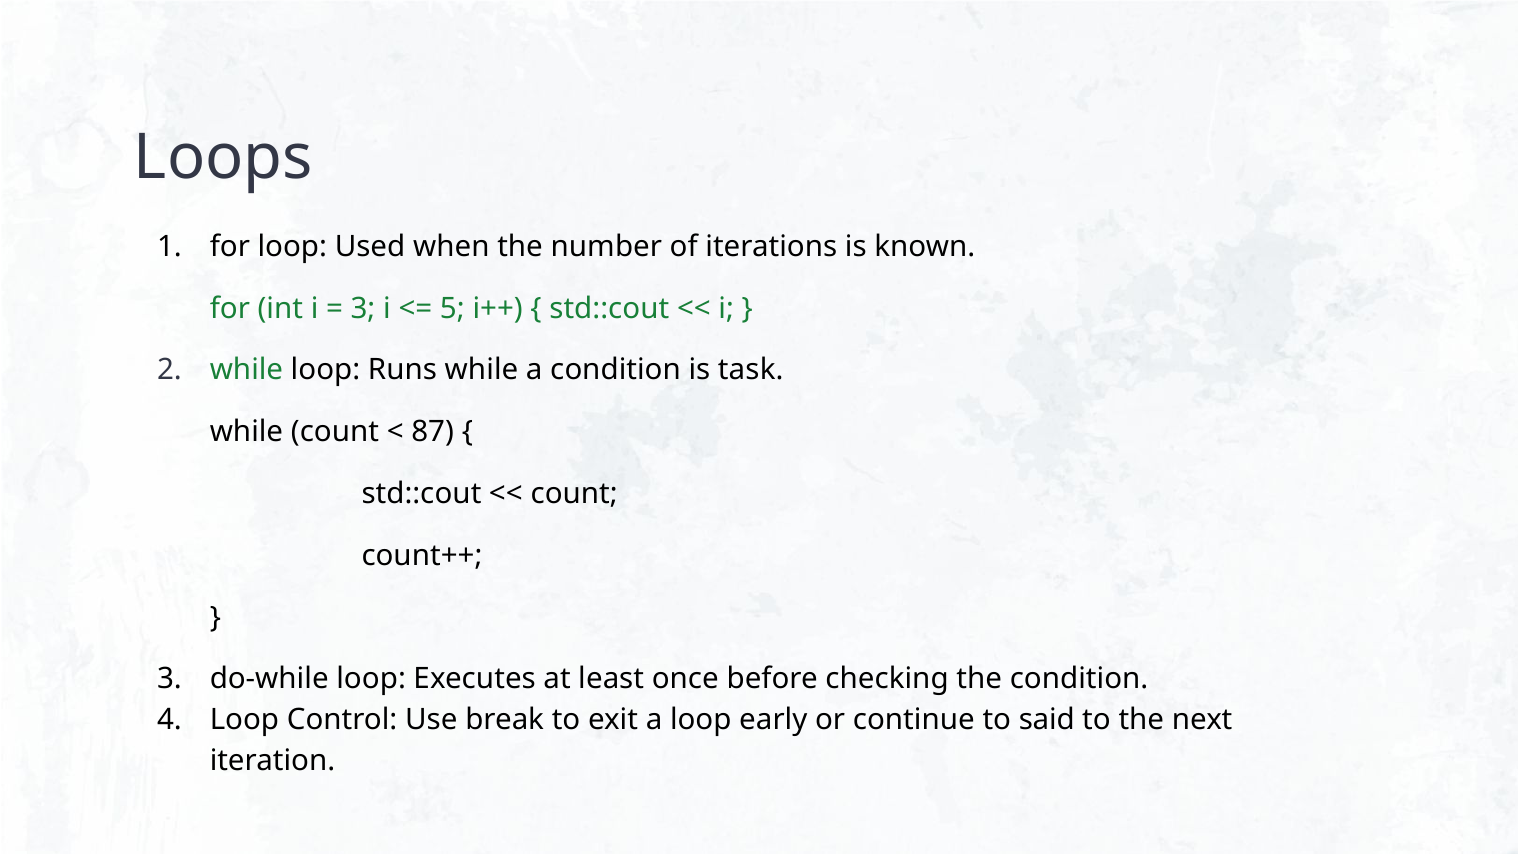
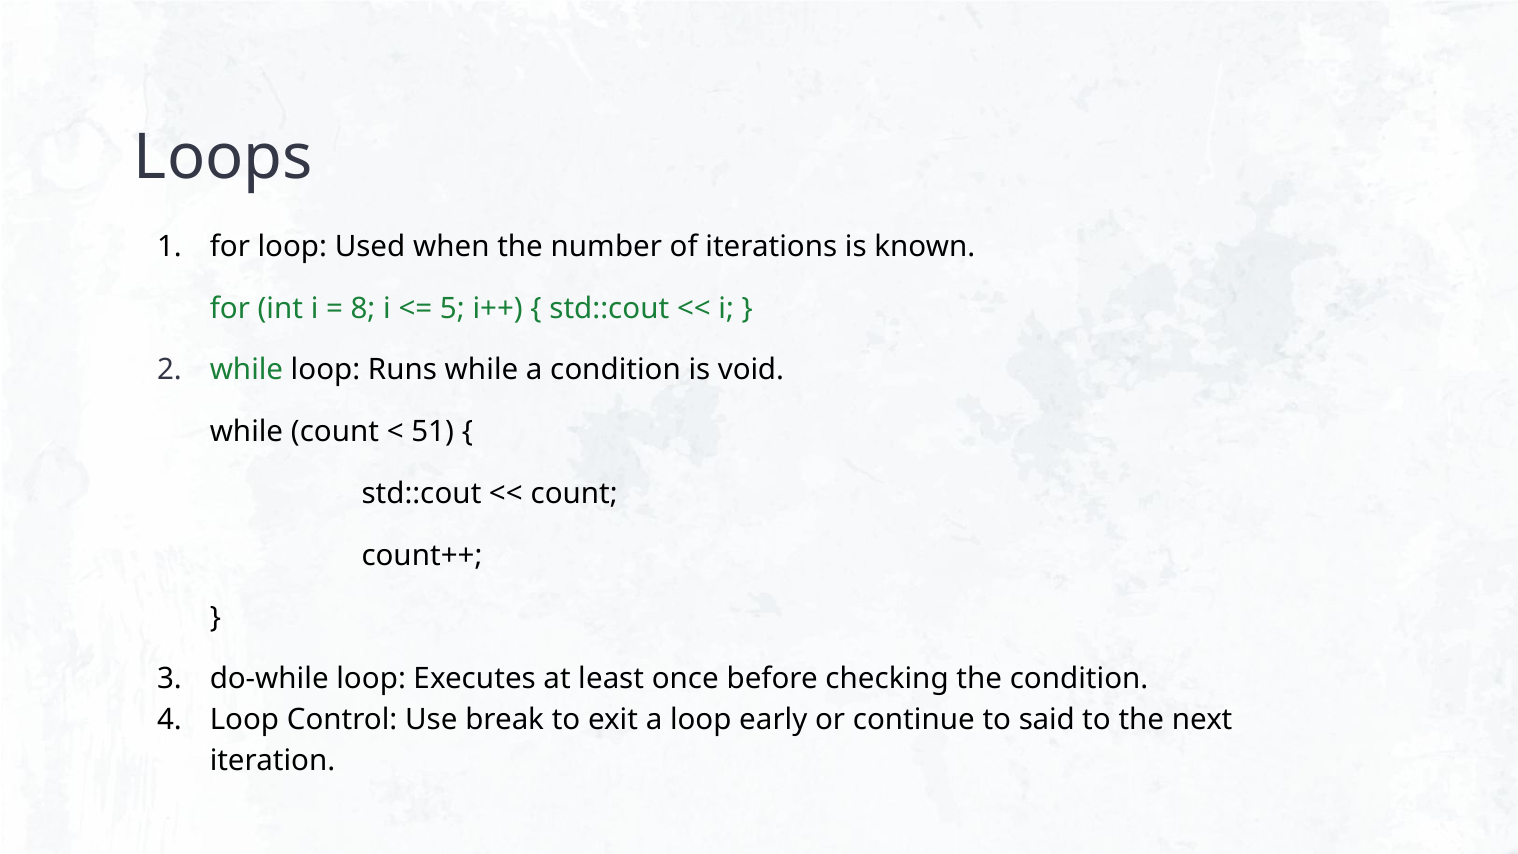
3: 3 -> 8 (363, 308)
task: task -> void (751, 370)
87: 87 -> 51 (433, 432)
